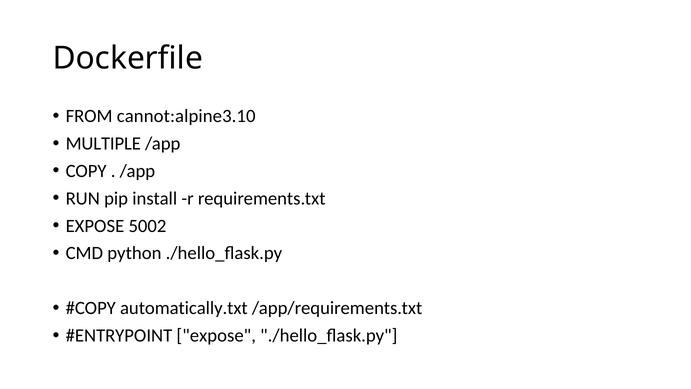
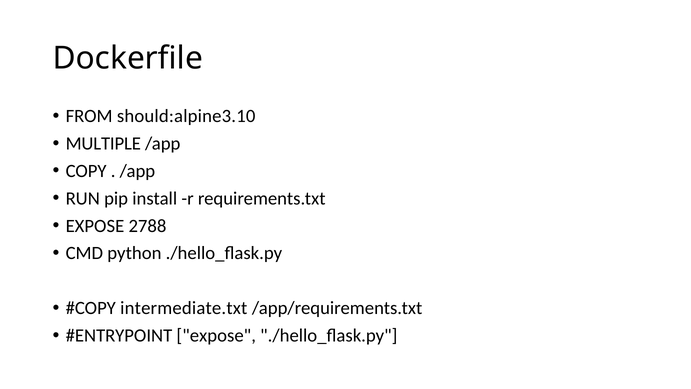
cannot:alpine3.10: cannot:alpine3.10 -> should:alpine3.10 (186, 116)
5002: 5002 -> 2788 (147, 226)
automatically.txt: automatically.txt -> intermediate.txt (184, 308)
